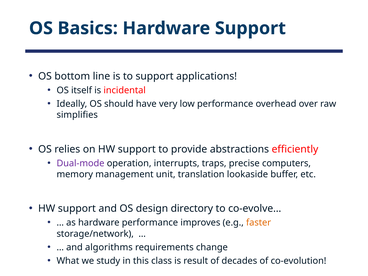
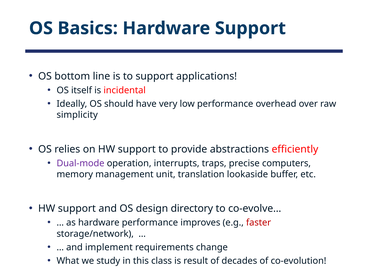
simplifies: simplifies -> simplicity (77, 115)
faster colour: orange -> red (259, 223)
algorithms: algorithms -> implement (109, 247)
